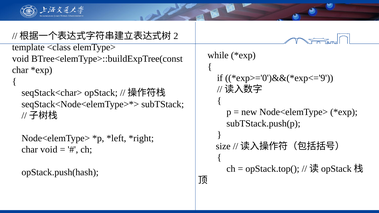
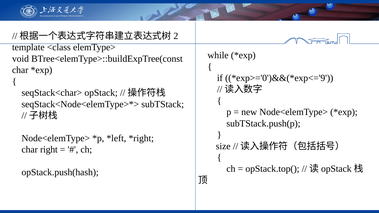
char void: void -> right (49, 150)
